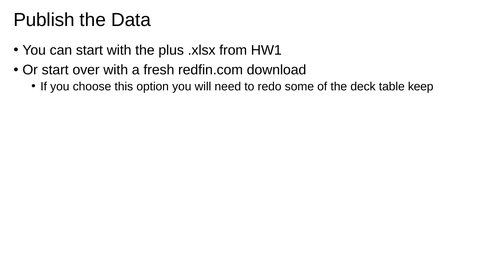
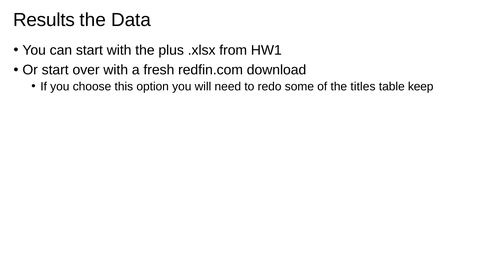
Publish: Publish -> Results (44, 20)
deck: deck -> titles (363, 87)
